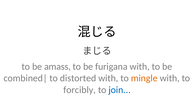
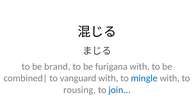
amass: amass -> brand (57, 67)
distorted: distorted -> vanguard (78, 78)
mingle colour: orange -> blue (144, 78)
forcibly: forcibly -> rousing (80, 90)
